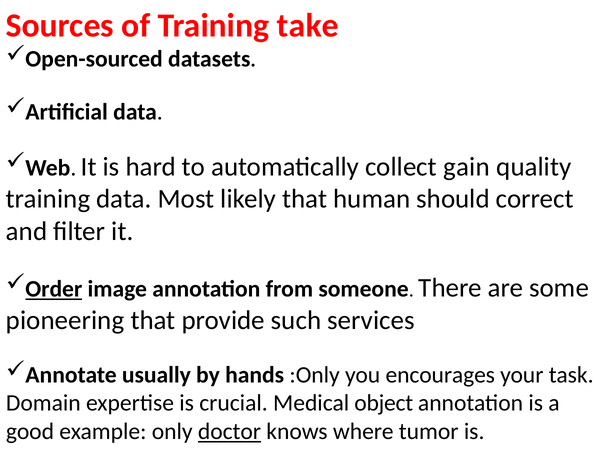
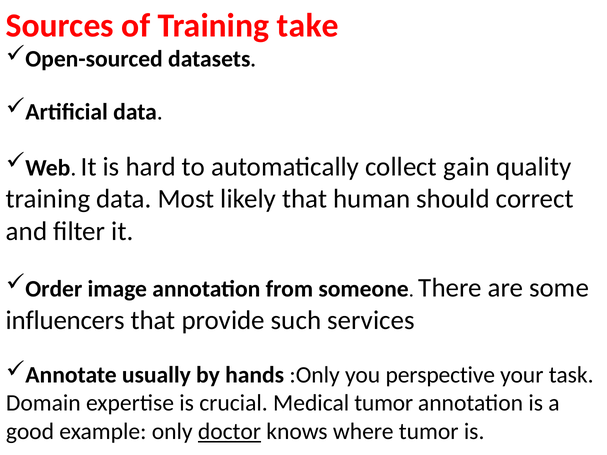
Order underline: present -> none (54, 289)
pioneering: pioneering -> influencers (65, 321)
encourages: encourages -> perspective (440, 375)
Medical object: object -> tumor (384, 403)
